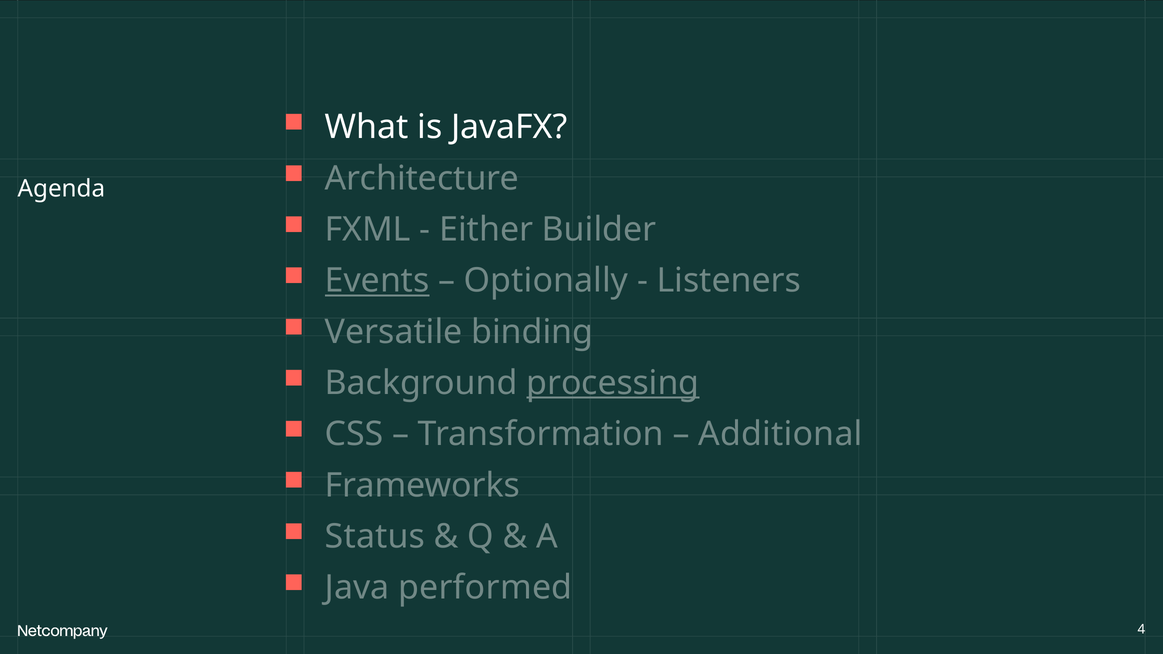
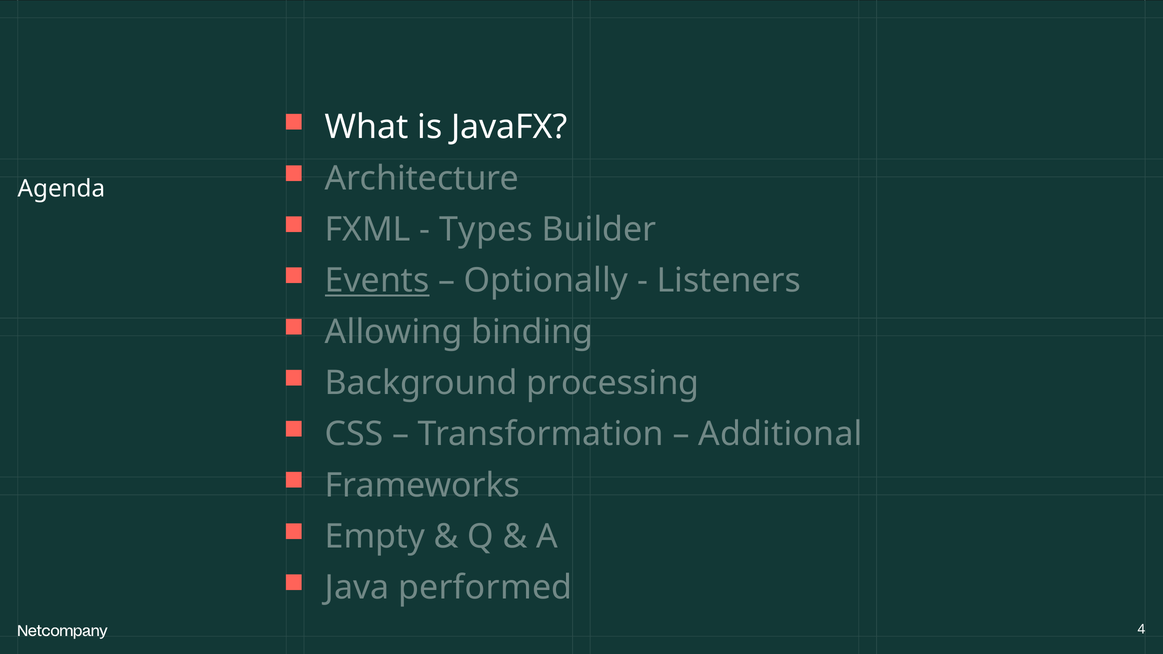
Either: Either -> Types (486, 230)
Versatile: Versatile -> Allowing (394, 332)
processing underline: present -> none (613, 383)
Status: Status -> Empty (375, 537)
